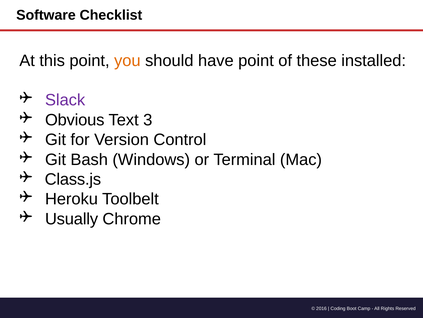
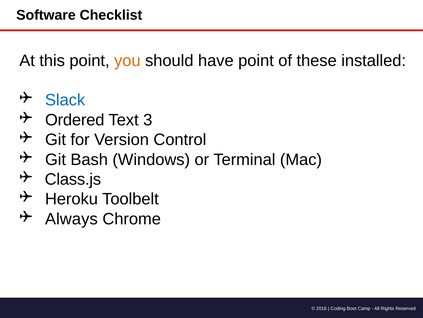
Slack colour: purple -> blue (65, 100)
Obvious: Obvious -> Ordered (75, 120)
Usually: Usually -> Always (71, 218)
